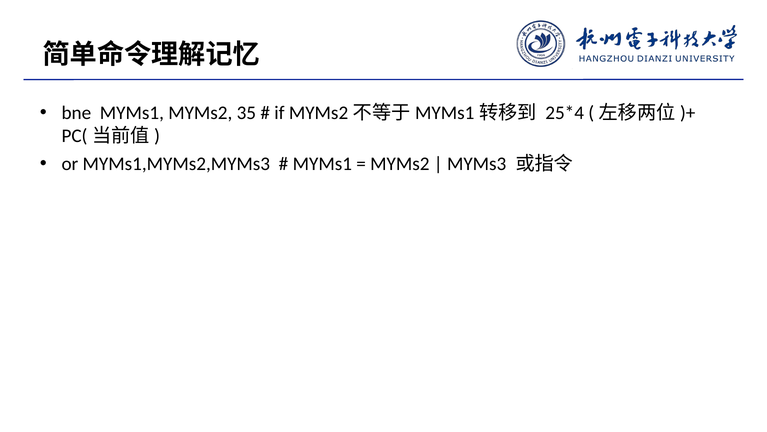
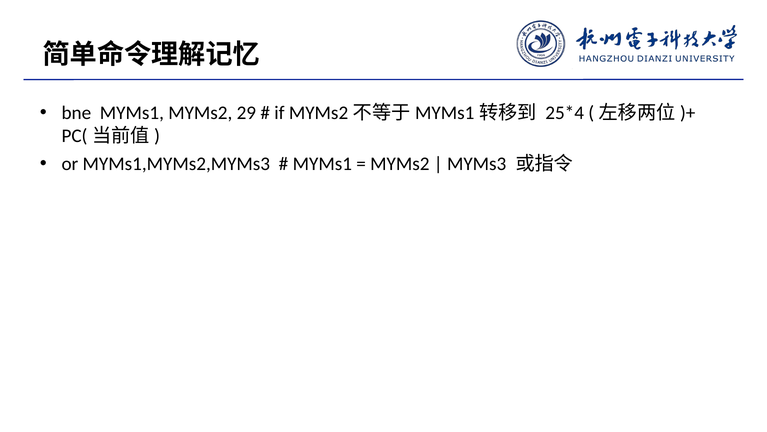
35: 35 -> 29 (246, 113)
